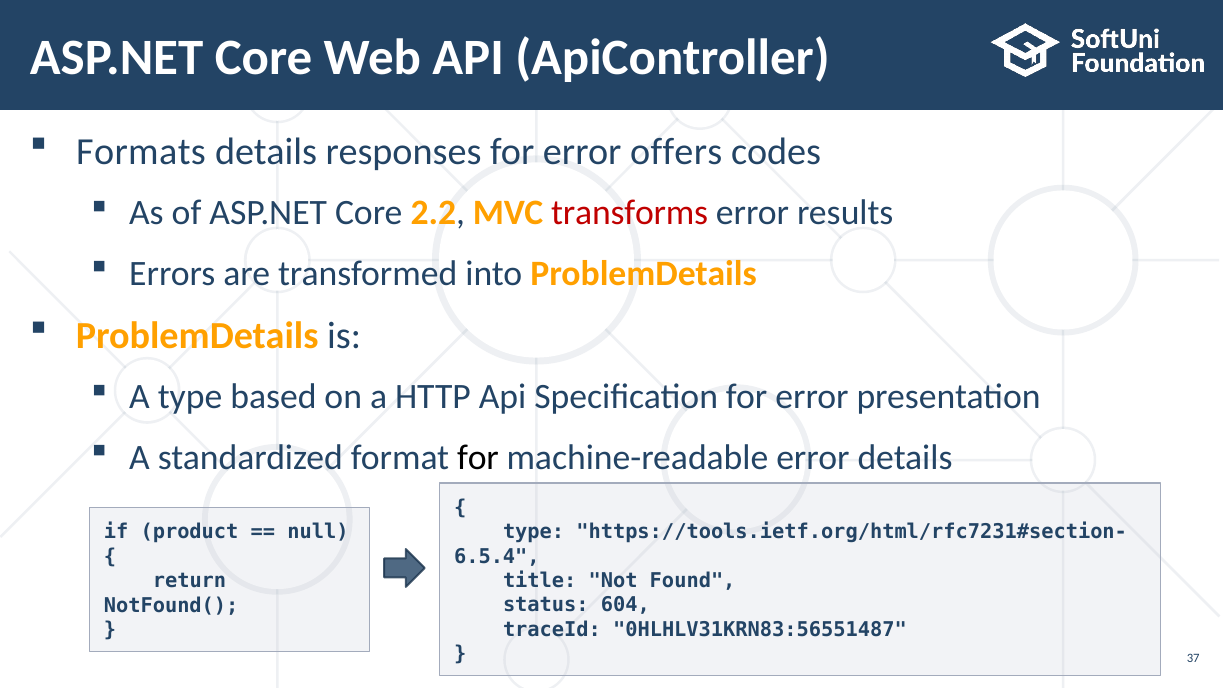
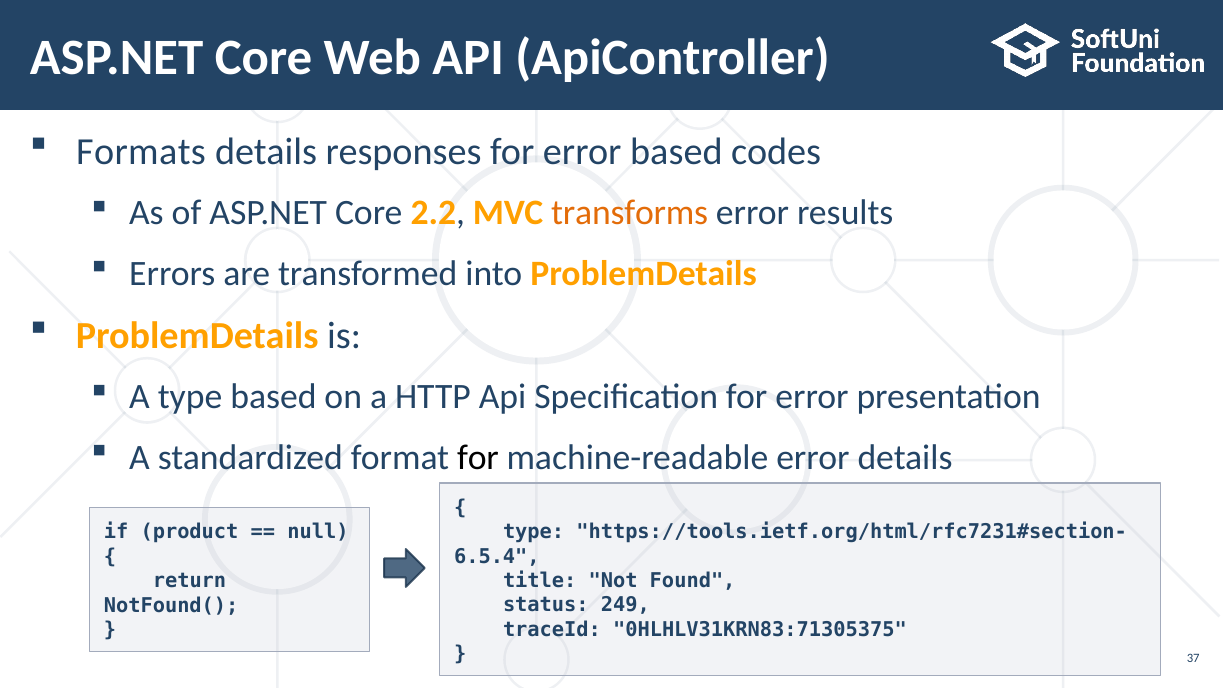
error offers: offers -> based (676, 151)
transforms colour: red -> orange (630, 213)
604: 604 -> 249 (625, 605)
0HLHLV31KRN83:56551487: 0HLHLV31KRN83:56551487 -> 0HLHLV31KRN83:71305375 (760, 630)
